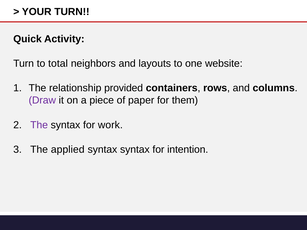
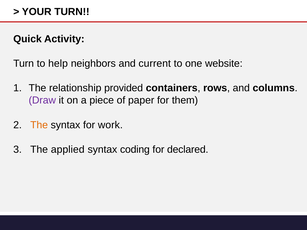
total: total -> help (58, 64)
layouts: layouts -> current (155, 64)
The colour: purple -> orange (39, 125)
syntax syntax: syntax -> coding (135, 150)
intention: intention -> declared (188, 150)
